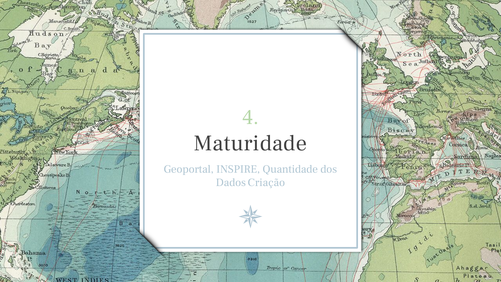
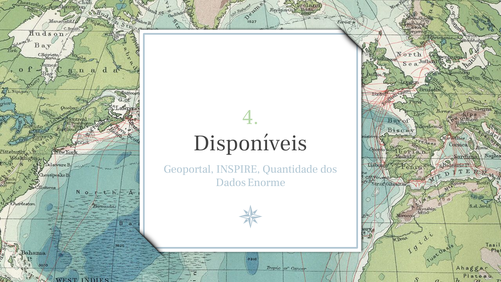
Maturidade: Maturidade -> Disponíveis (250, 143)
Criação: Criação -> Enorme (266, 182)
